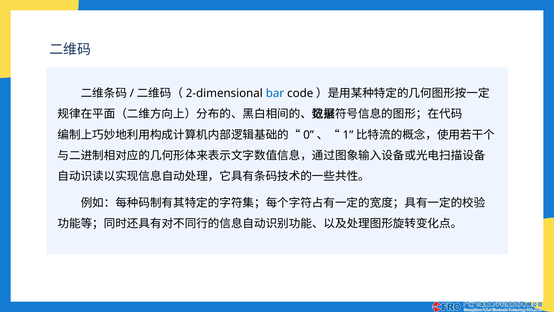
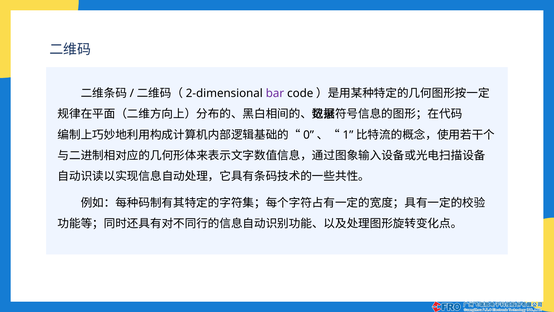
bar colour: blue -> purple (275, 93)
